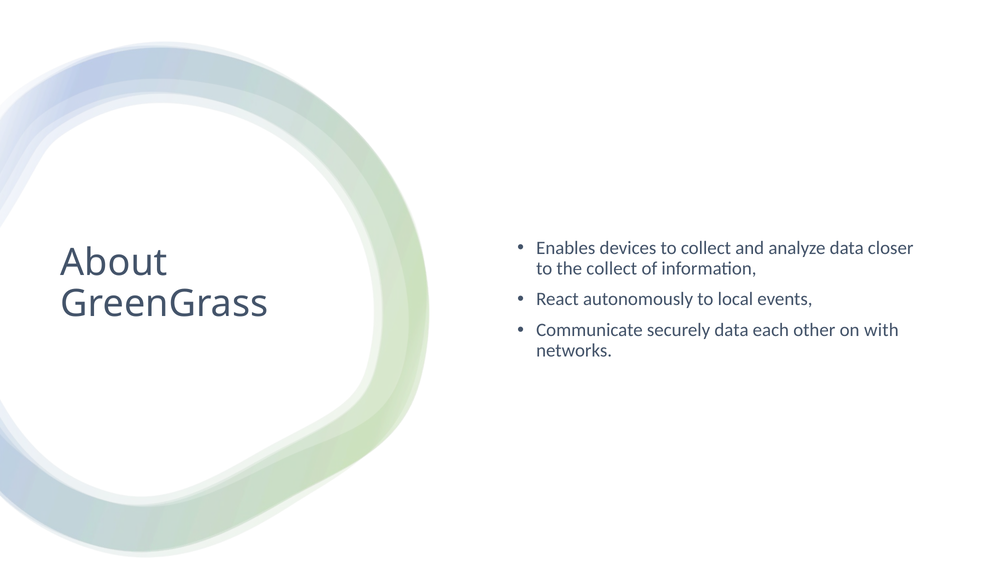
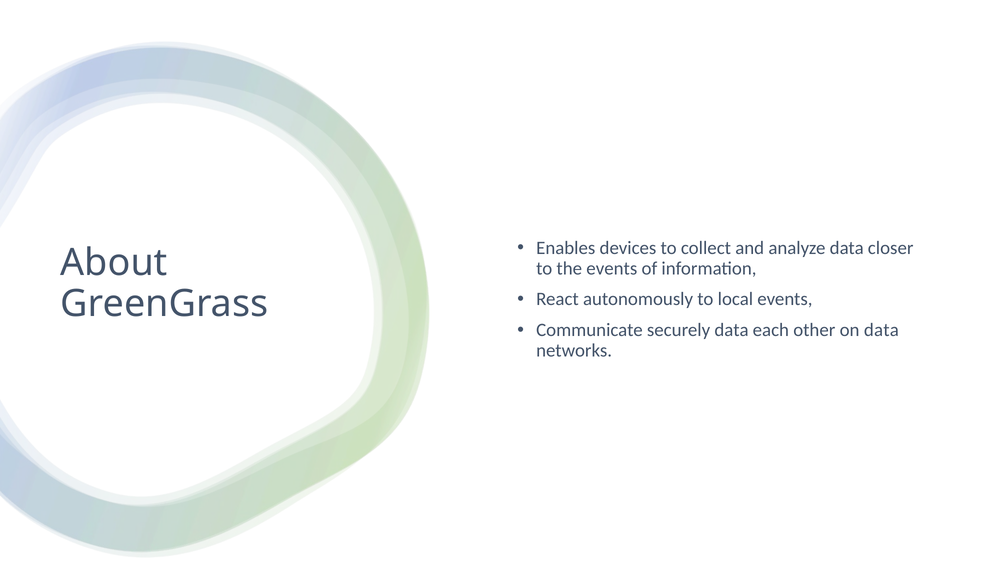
the collect: collect -> events (612, 268)
on with: with -> data (881, 330)
